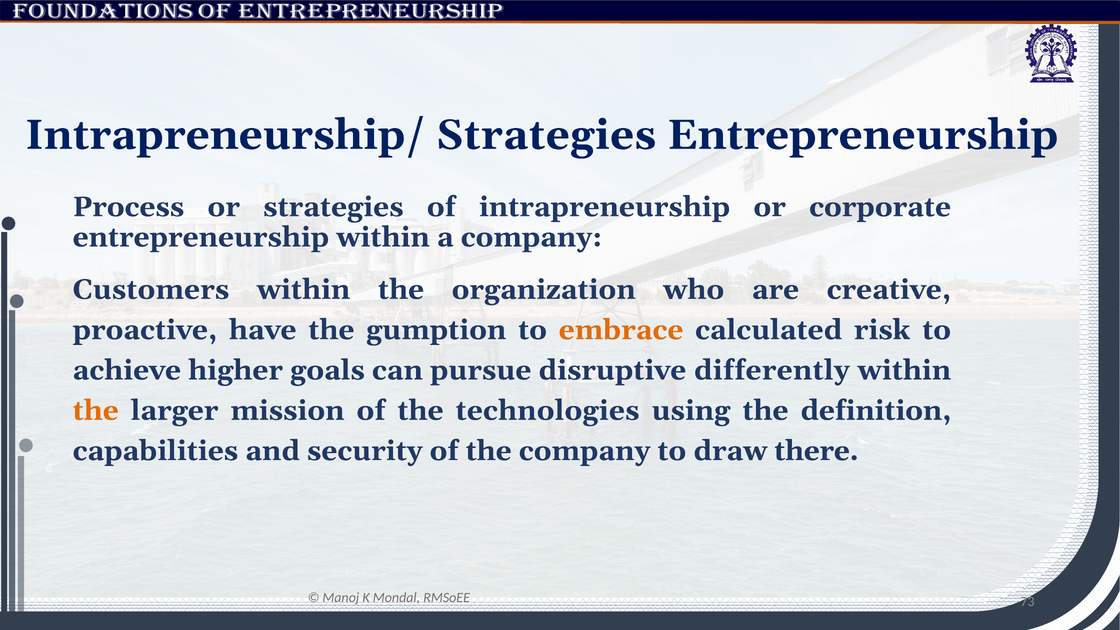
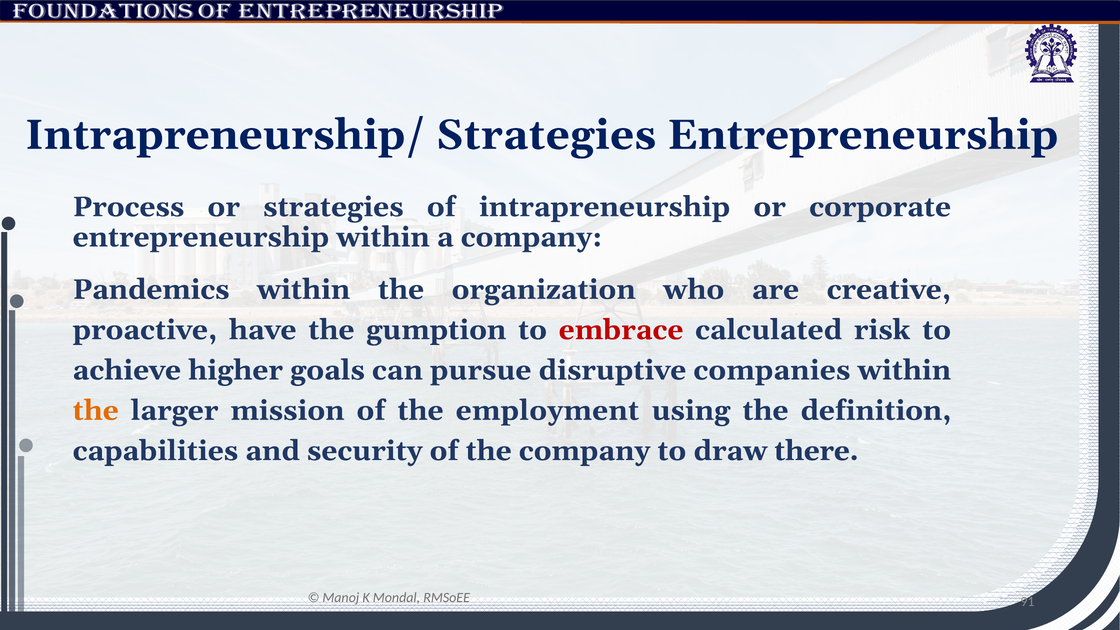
Customers: Customers -> Pandemics (151, 290)
embrace colour: orange -> red (621, 330)
differently: differently -> companies (772, 370)
technologies: technologies -> employment (547, 411)
73: 73 -> 91 (1027, 602)
